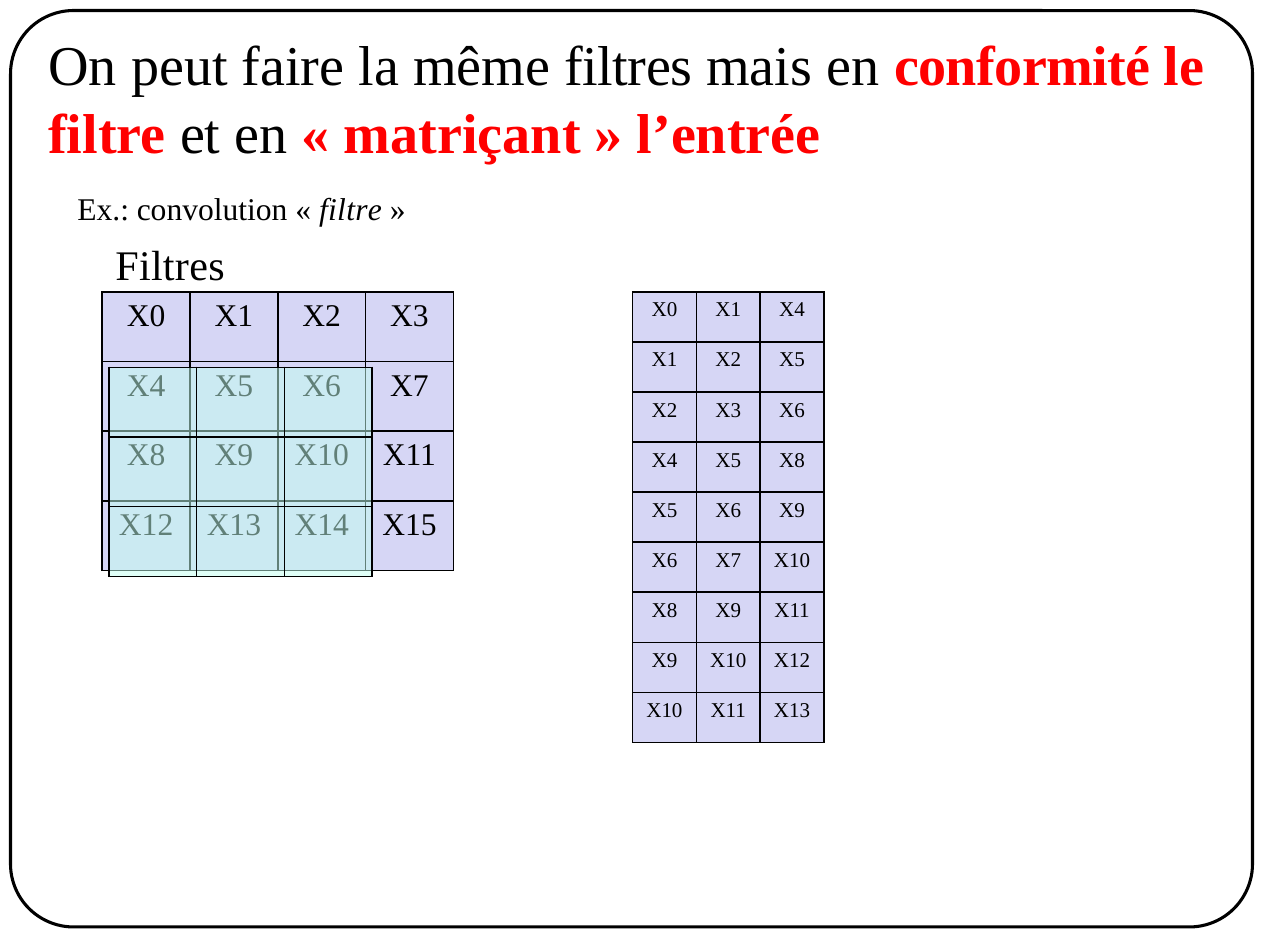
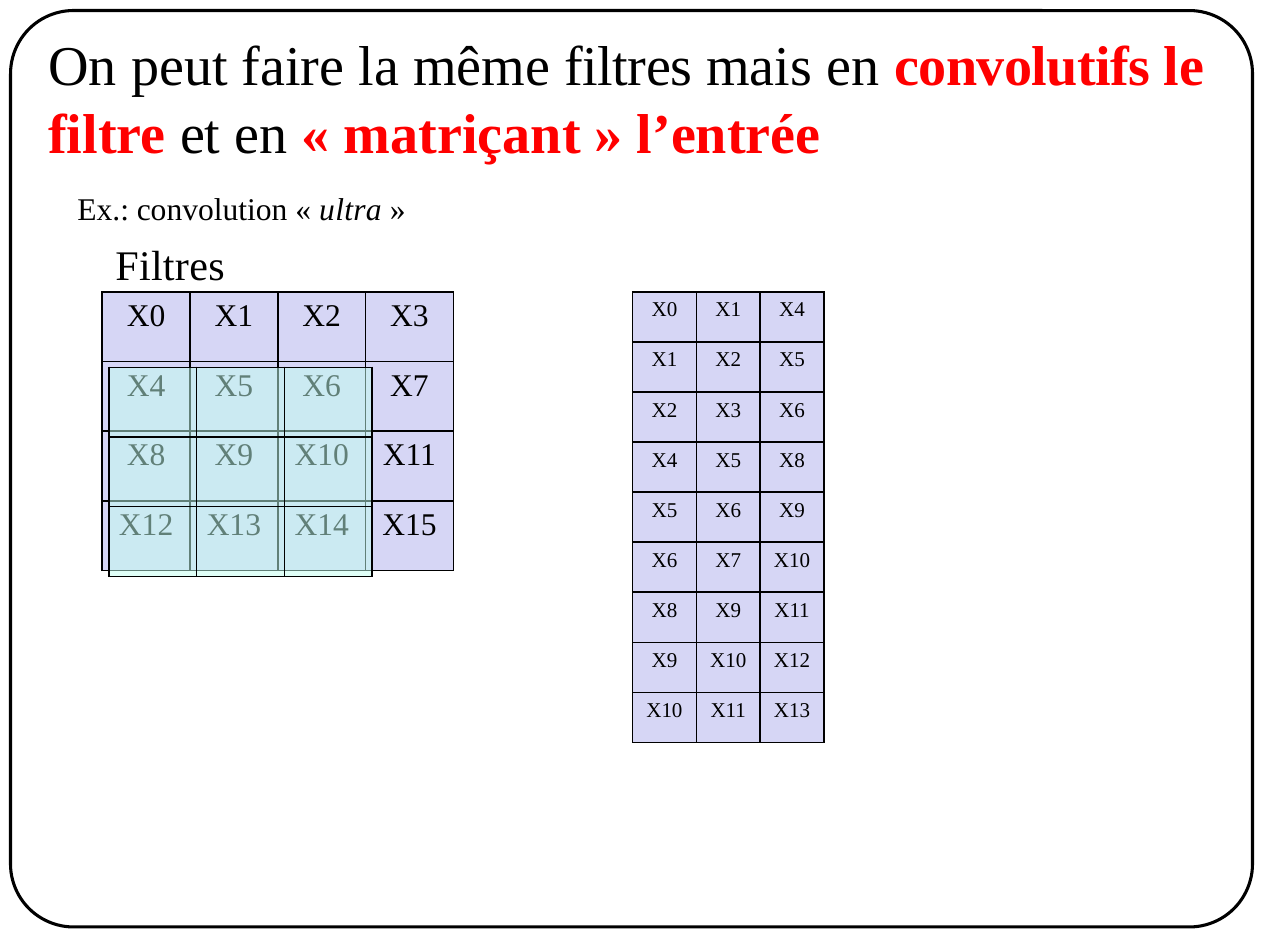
conformité: conformité -> convolutifs (1022, 67)
filtre: filtre -> ultra (350, 210)
